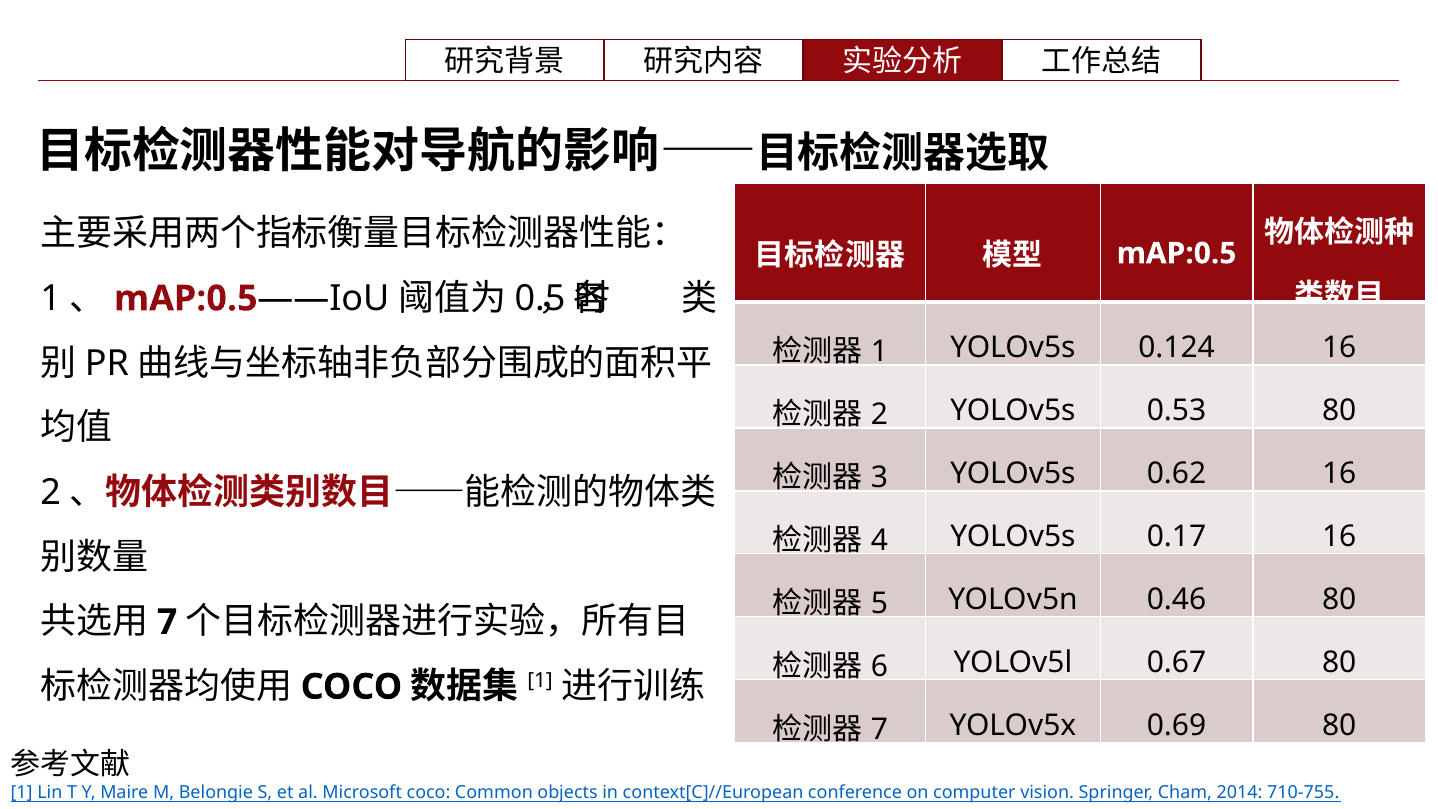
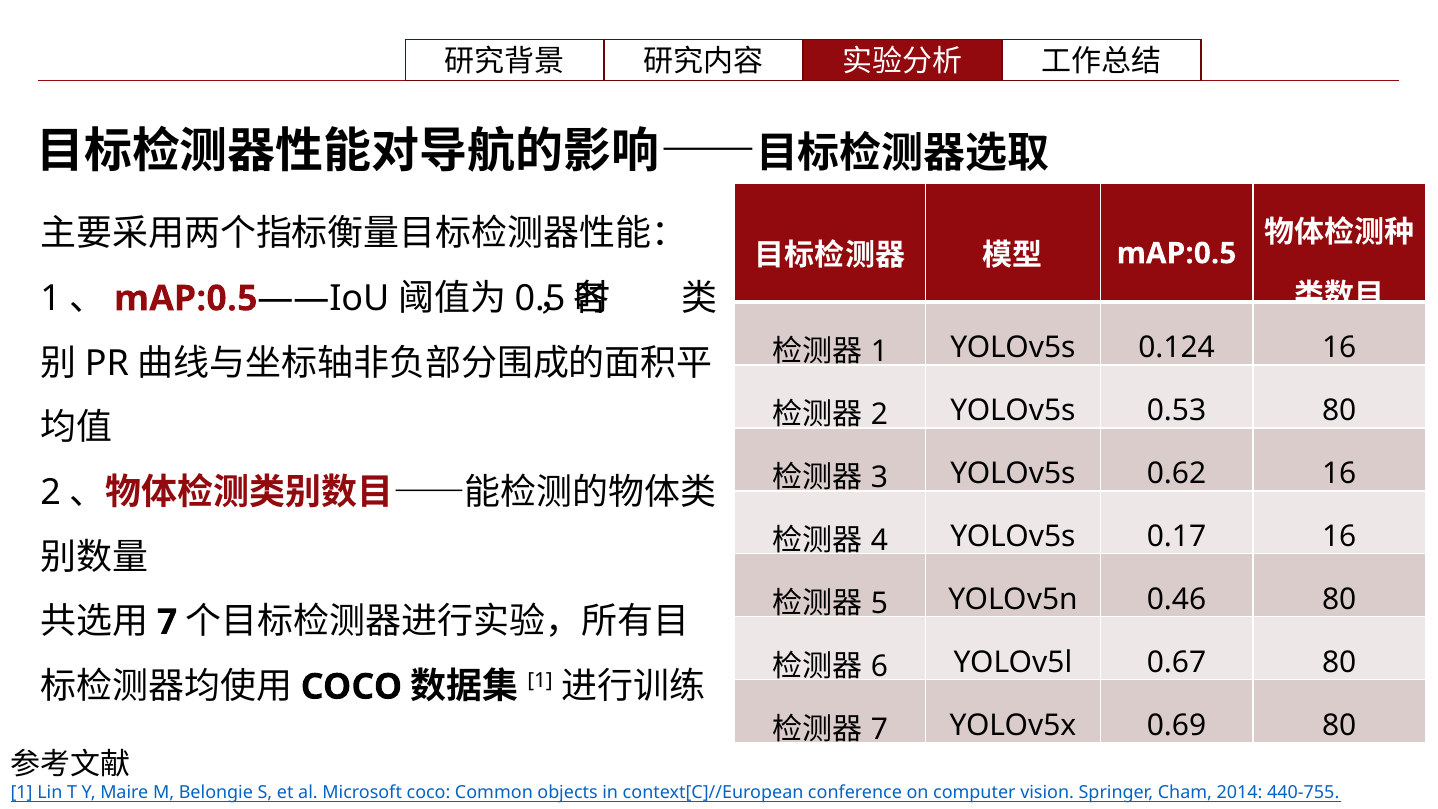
710-755: 710-755 -> 440-755 (1303, 793)
